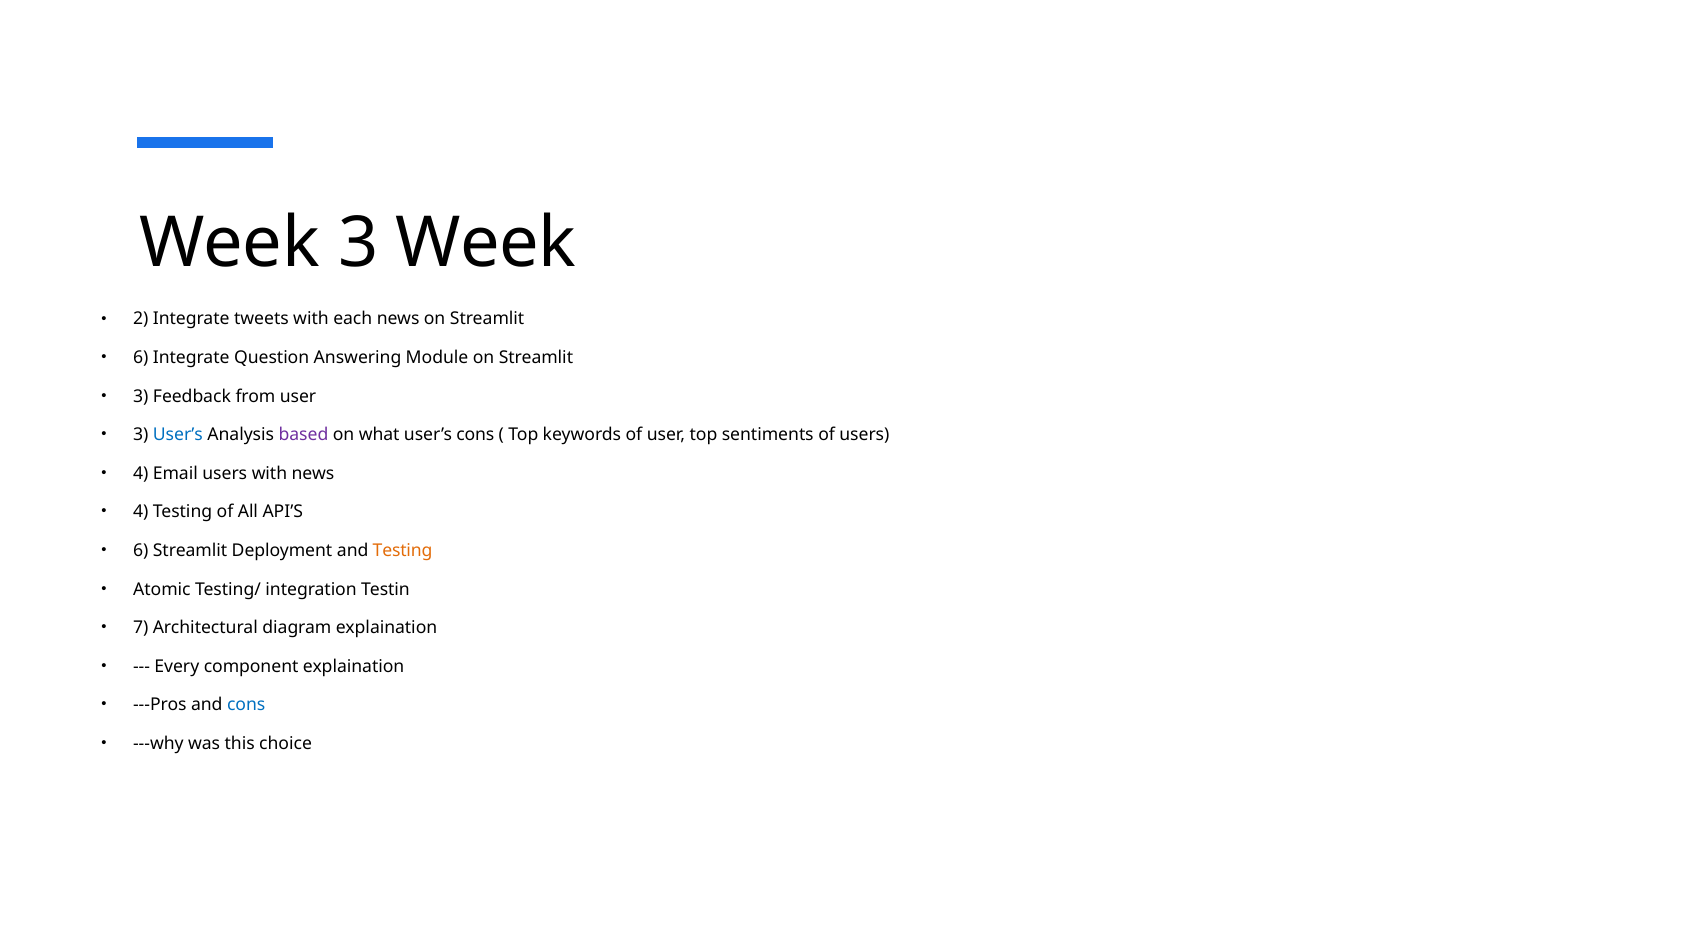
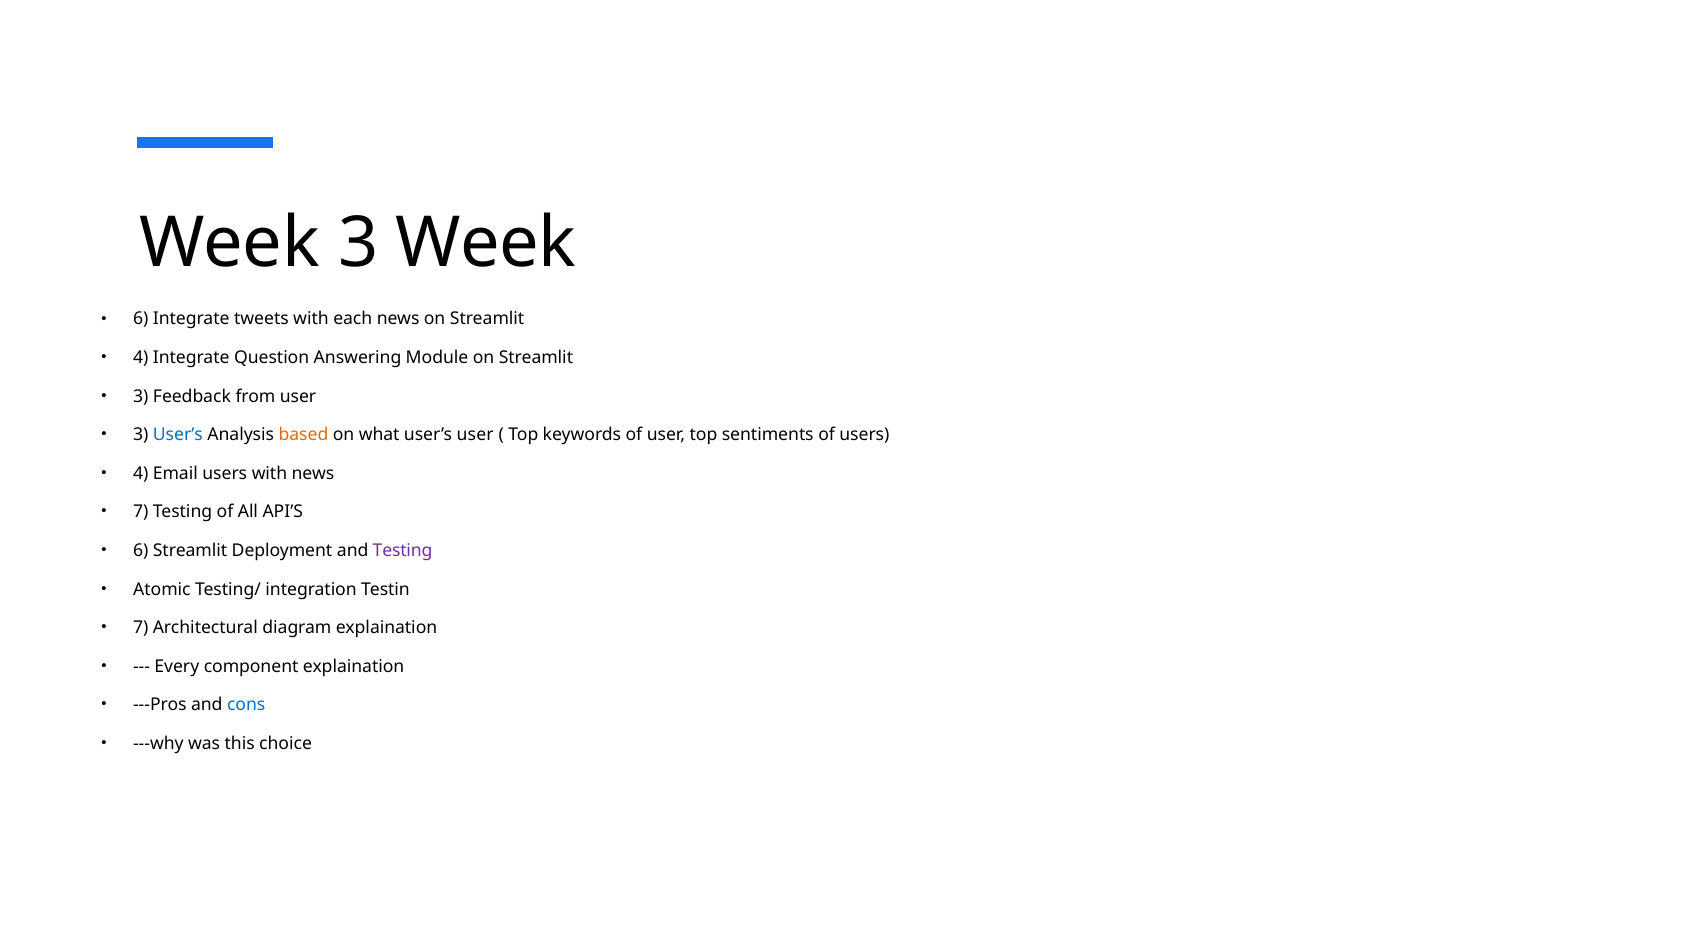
2: 2 -> 6 (141, 319)
6: 6 -> 4 (141, 358)
based colour: purple -> orange (303, 435)
user’s cons: cons -> user (475, 435)
4: 4 -> 7 (141, 512)
Testing colour: orange -> purple (403, 551)
